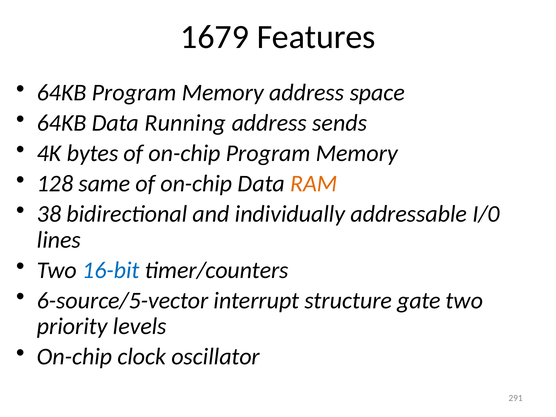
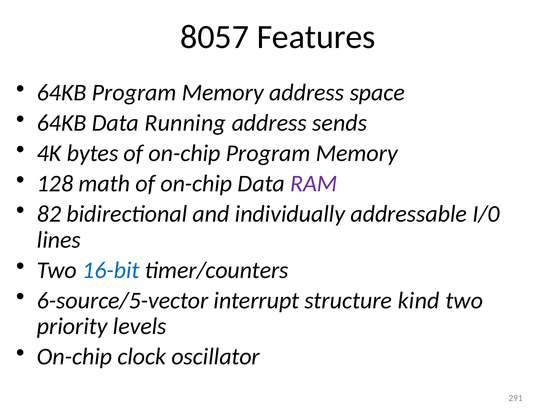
1679: 1679 -> 8057 (215, 37)
same: same -> math (104, 184)
RAM colour: orange -> purple (314, 184)
38: 38 -> 82 (49, 214)
gate: gate -> kind (419, 300)
